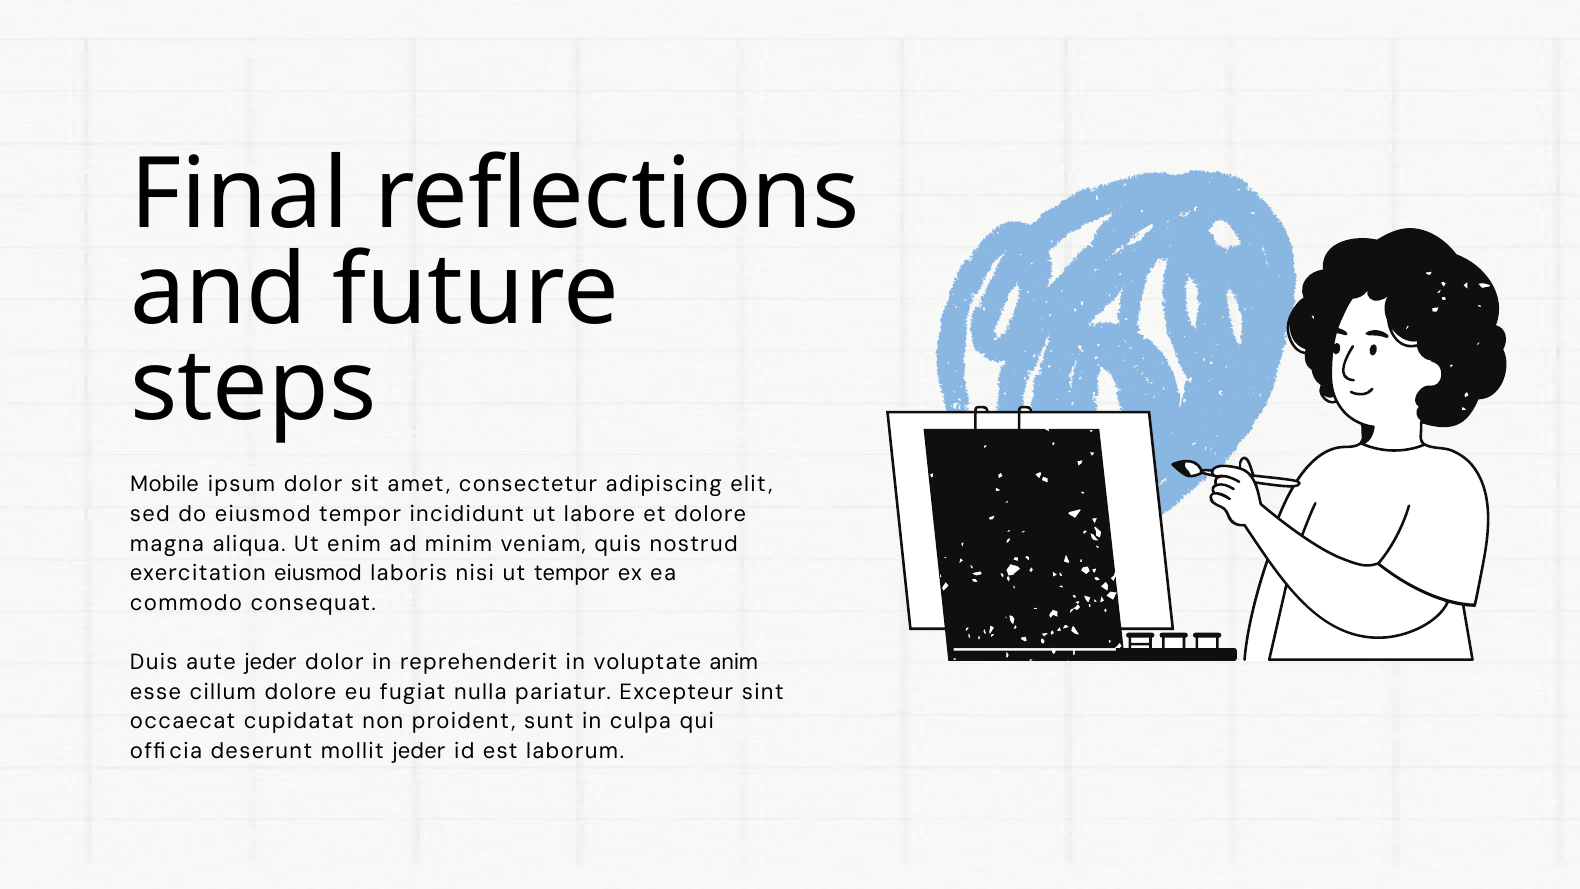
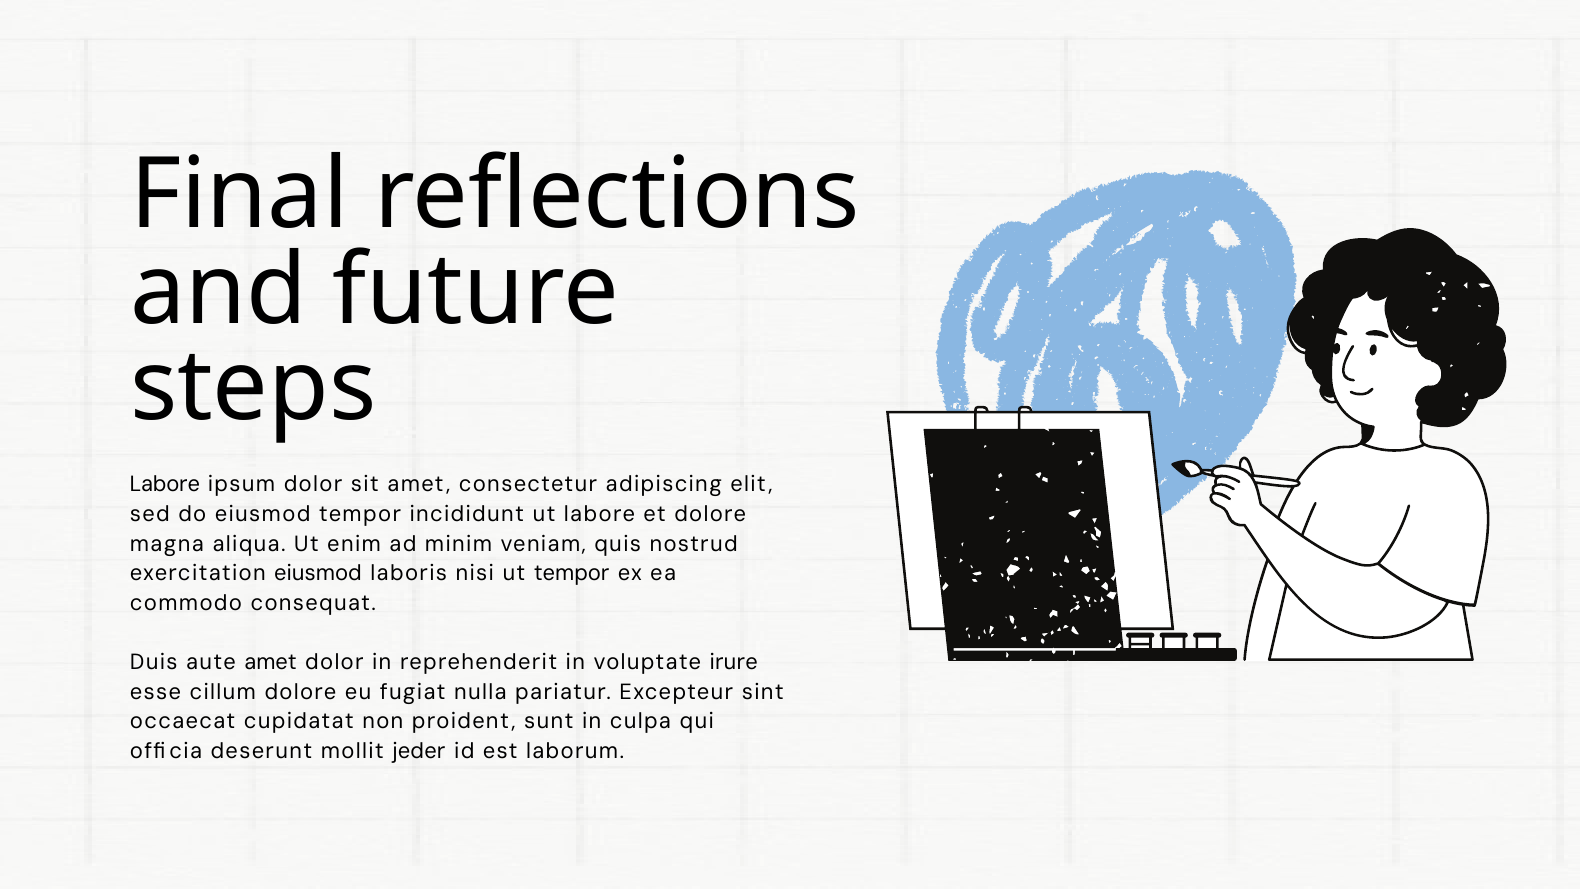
Mobile: Mobile -> Labore (165, 484)
aute jeder: jeder -> amet (270, 662)
anim: anim -> irure (734, 662)
